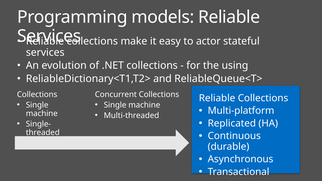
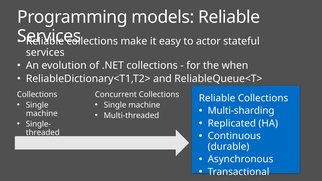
using: using -> when (235, 66)
Multi-platform: Multi-platform -> Multi-sharding (241, 111)
